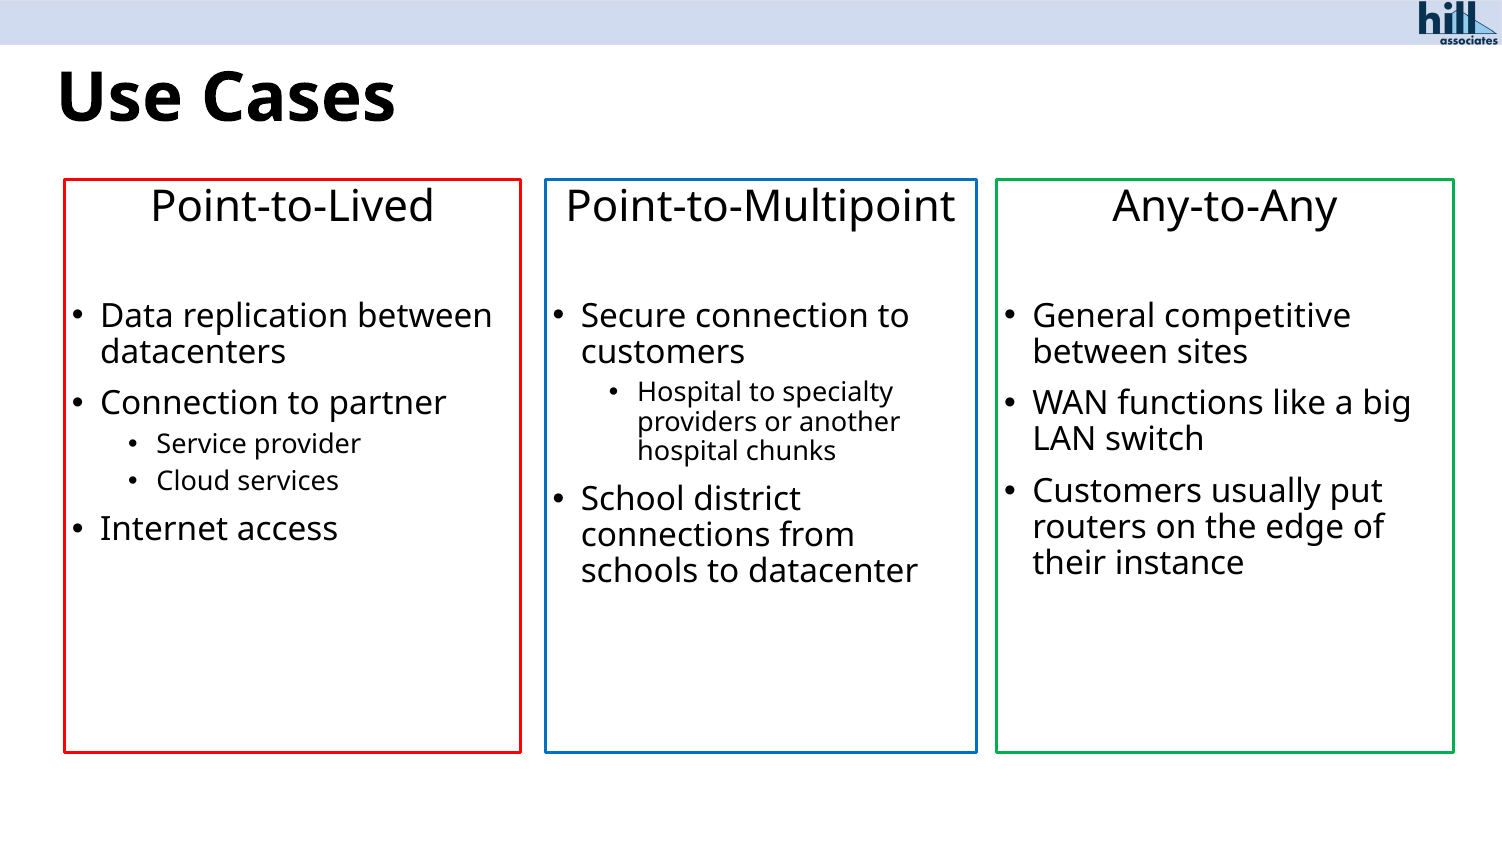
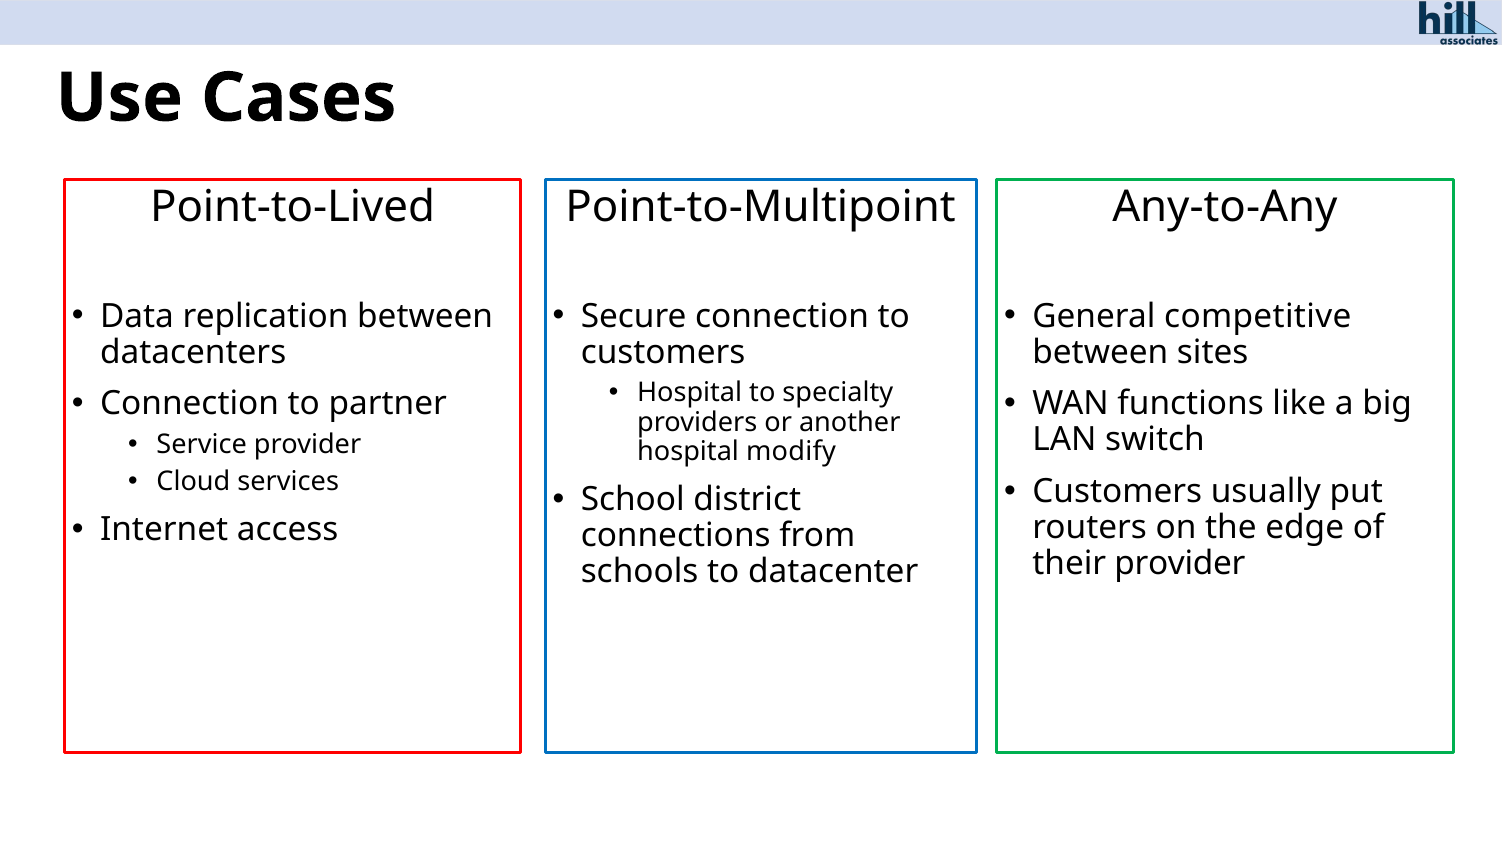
chunks: chunks -> modify (791, 451)
their instance: instance -> provider (1180, 564)
